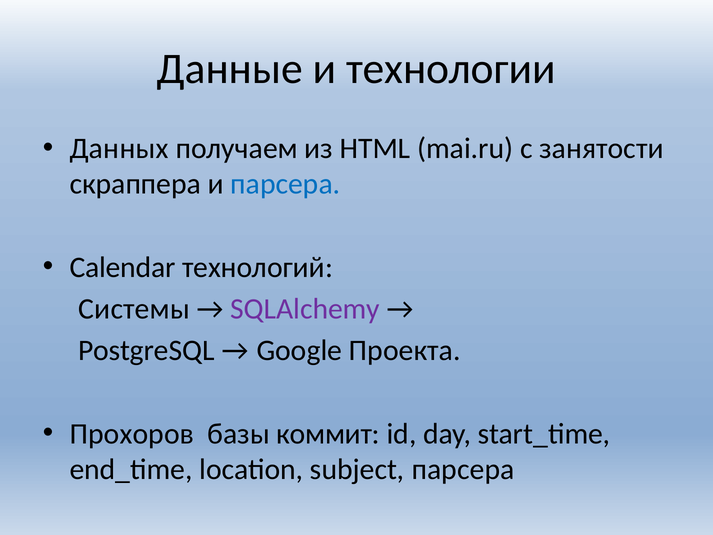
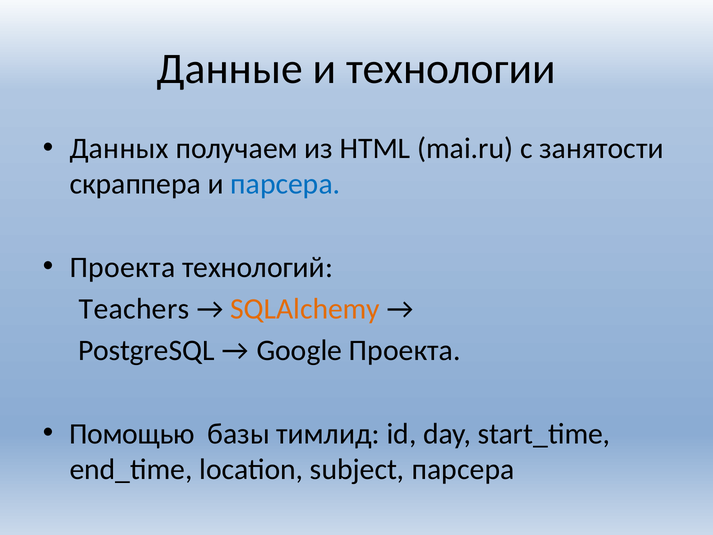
Calendar: Calendar -> Проекта (122, 267)
Системы: Системы -> Teachers (134, 309)
SQLAlchemy colour: purple -> orange (305, 309)
Прохоров: Прохоров -> Помощью (132, 433)
коммит: коммит -> тимлид (328, 433)
